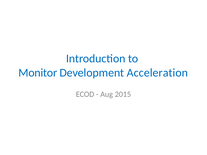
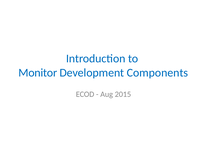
Acceleration: Acceleration -> Components (157, 73)
